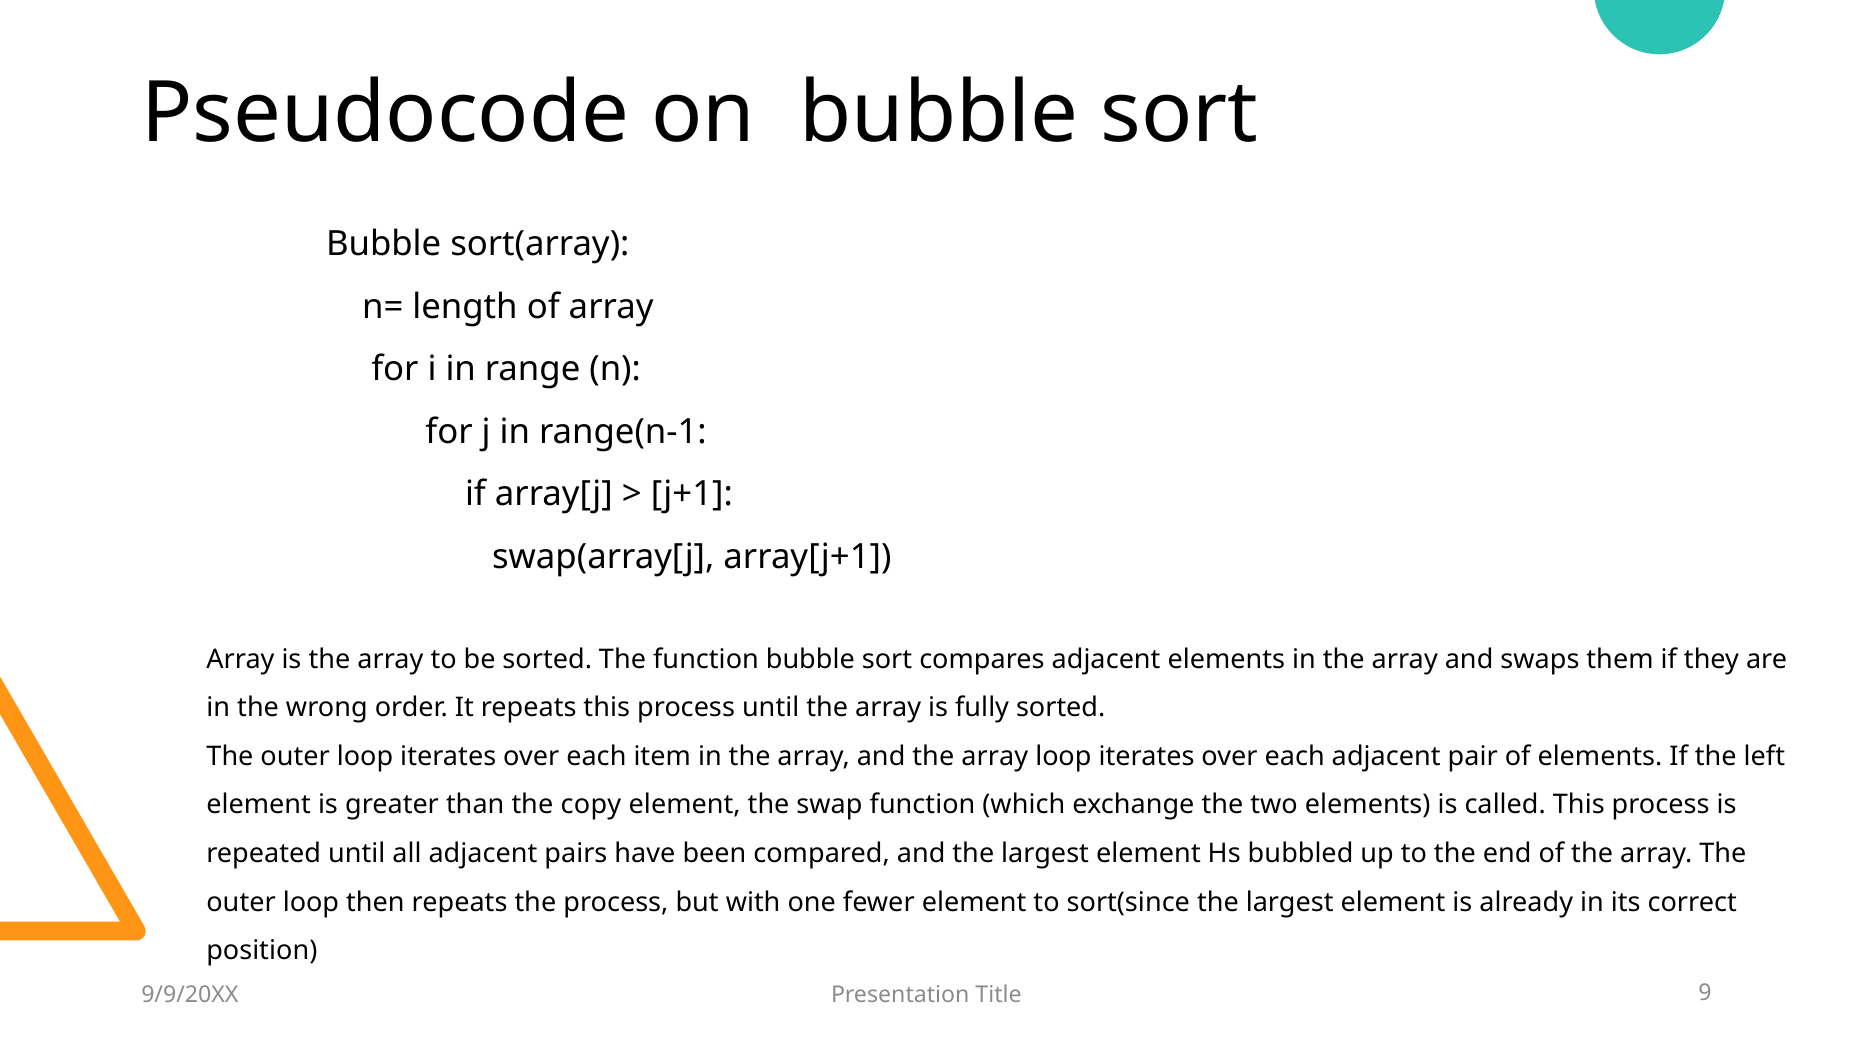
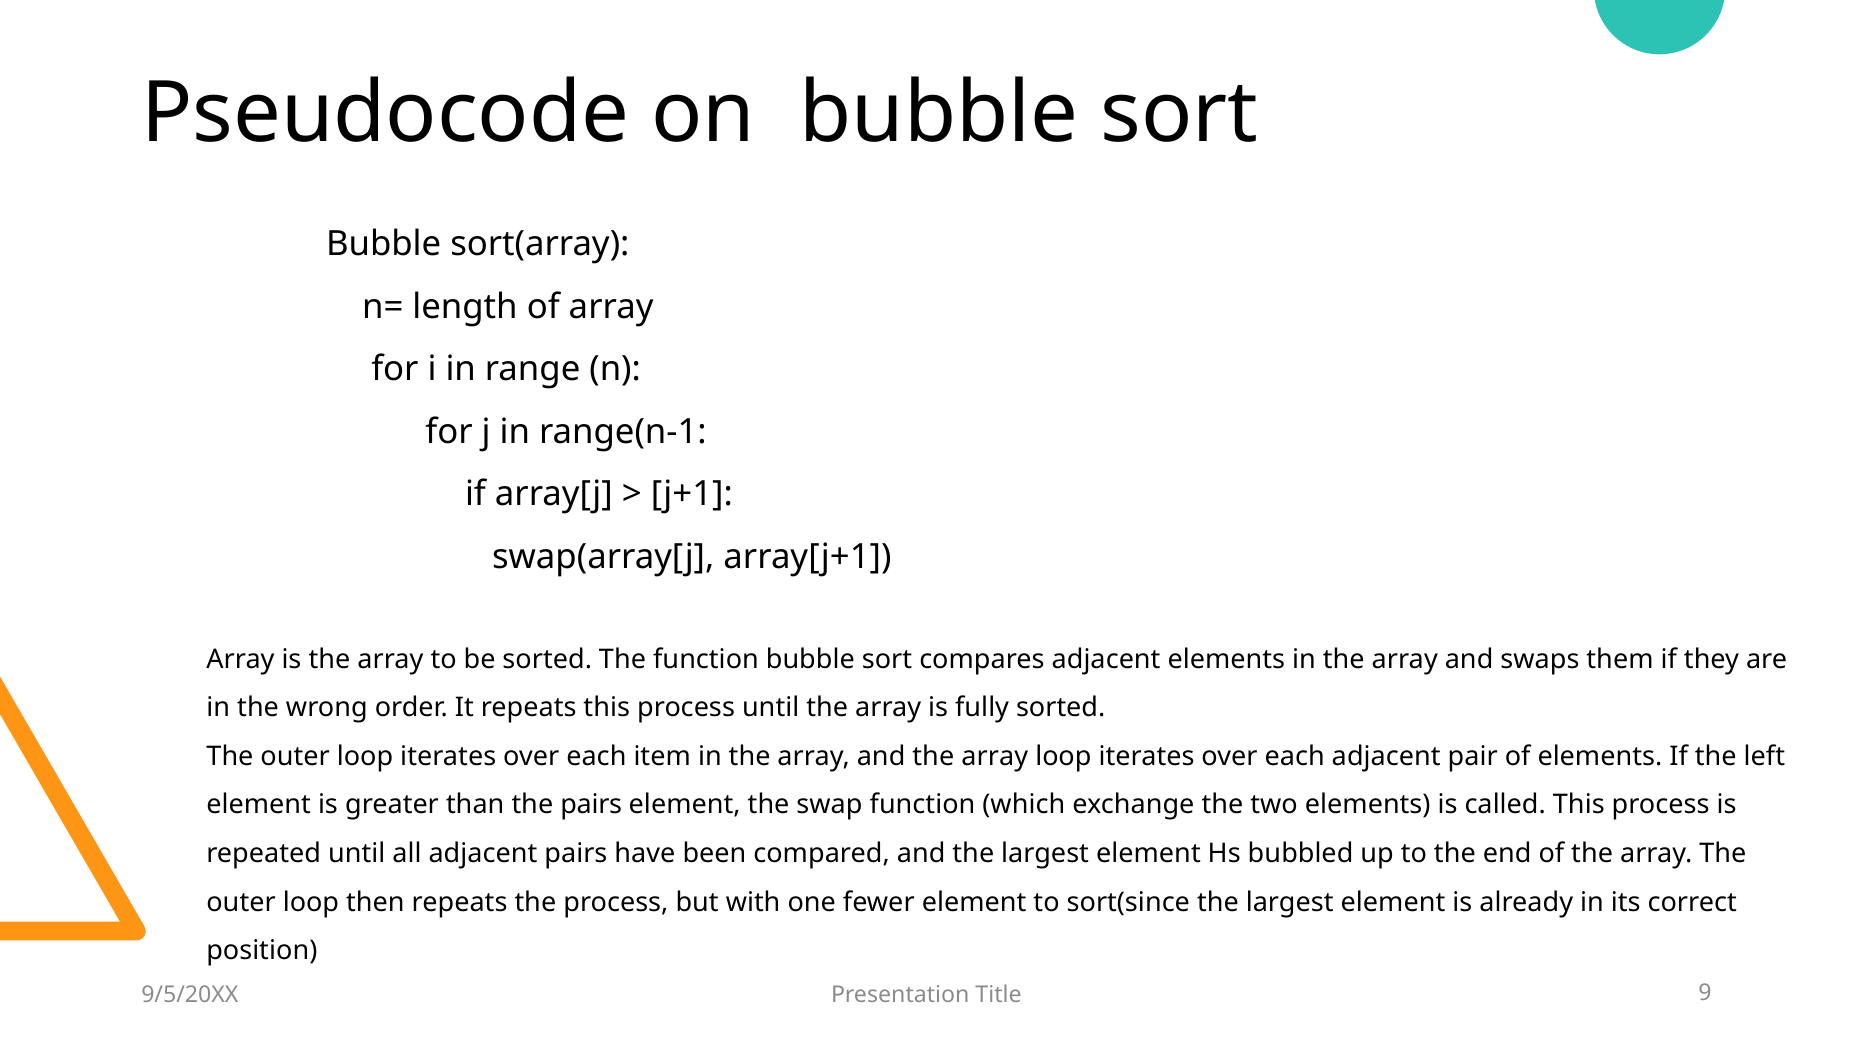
the copy: copy -> pairs (591, 805)
9/9/20XX: 9/9/20XX -> 9/5/20XX (190, 995)
